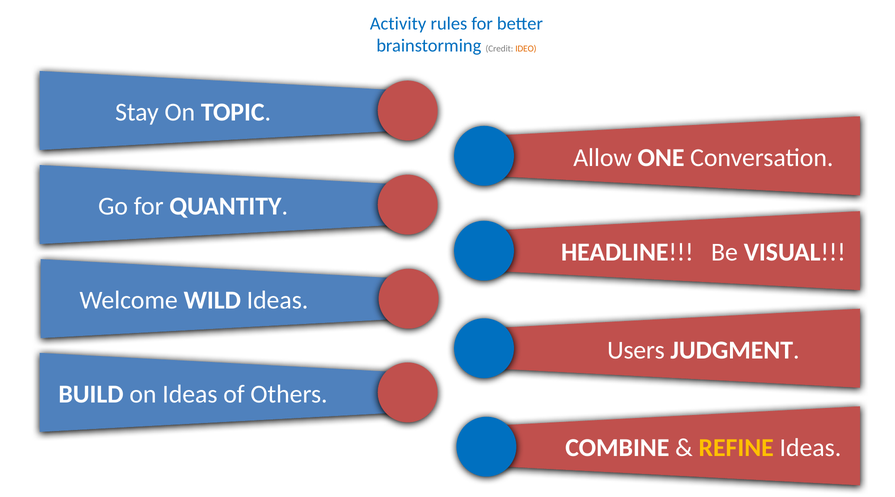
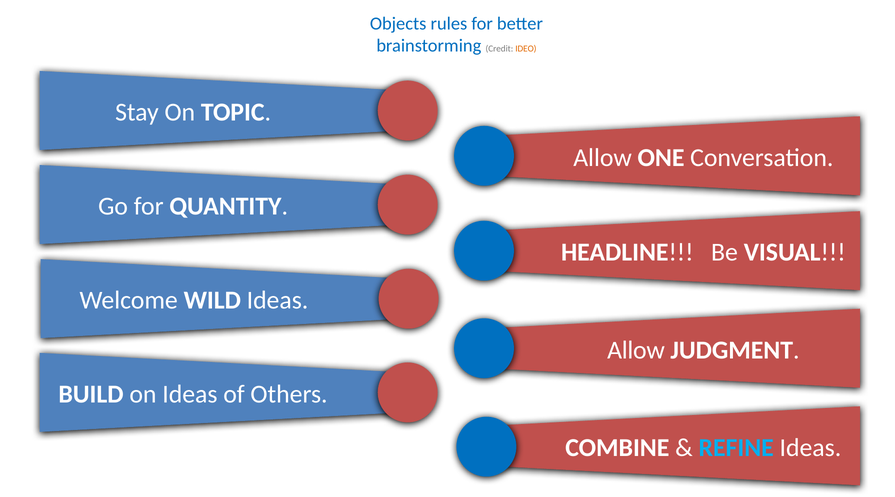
Activity: Activity -> Objects (398, 23)
Users: Users -> Allow (636, 350)
REFINE colour: yellow -> light blue (736, 448)
